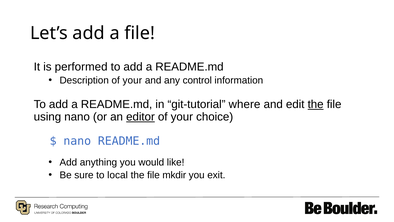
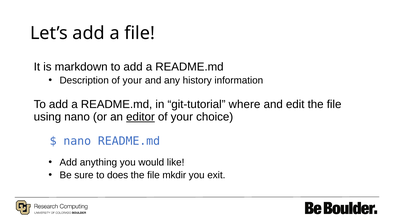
performed: performed -> markdown (81, 67)
control: control -> history (197, 80)
the underline: present -> none (316, 104)
local: local -> does (118, 175)
